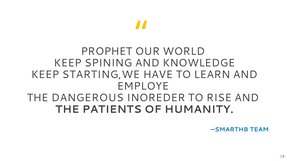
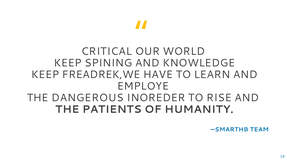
PROPHET: PROPHET -> CRITICAL (106, 52)
STARTING,WE: STARTING,WE -> FREADREK,WE (101, 75)
